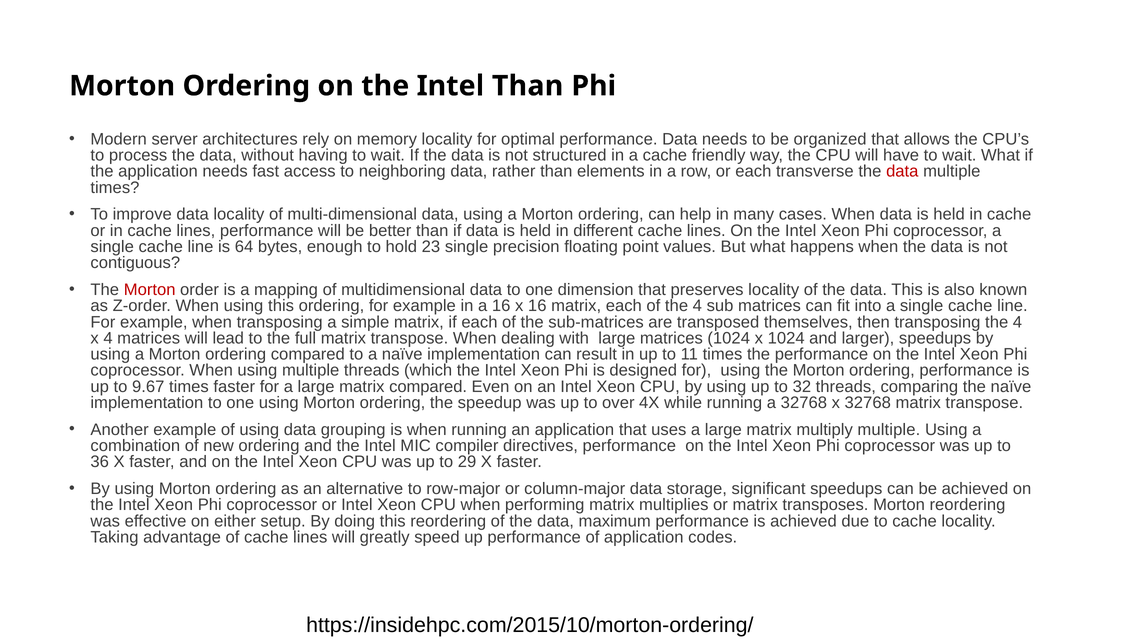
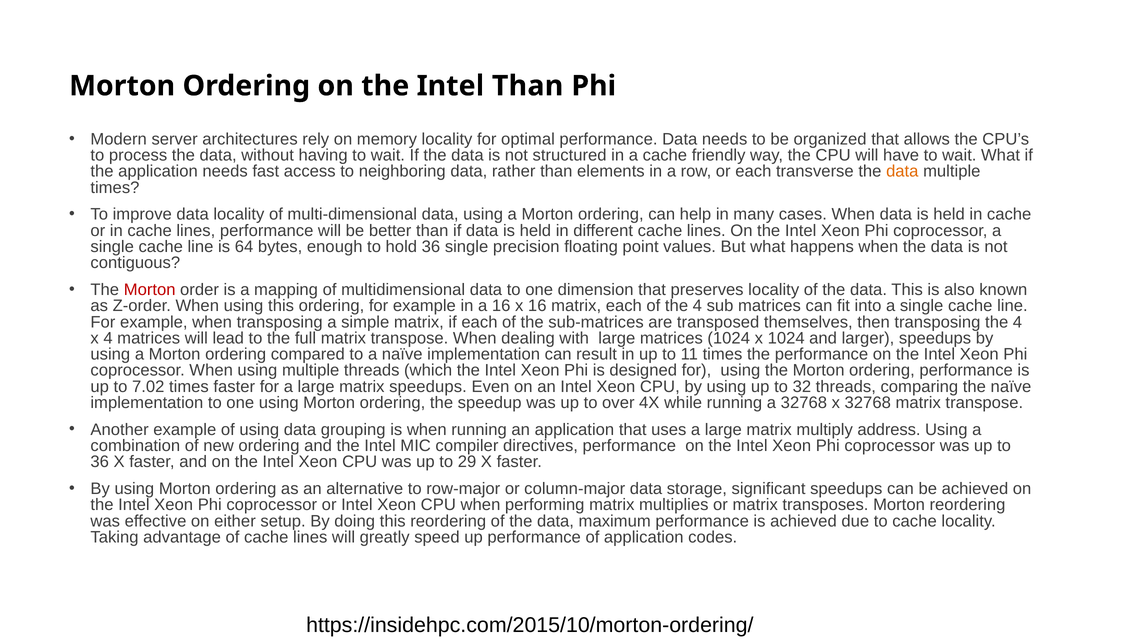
data colour: red -> orange (902, 172)
hold 23: 23 -> 36 (431, 247)
9.67: 9.67 -> 7.02 (148, 387)
matrix compared: compared -> speedups (428, 387)
multiply multiple: multiple -> address (889, 430)
